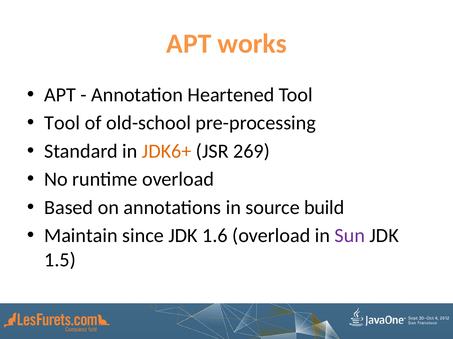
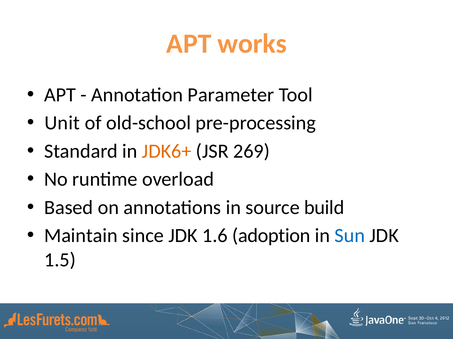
Heartened: Heartened -> Parameter (231, 95)
Tool: Tool -> Unit (62, 123)
1.6 overload: overload -> adoption (271, 236)
Sun colour: purple -> blue (350, 236)
